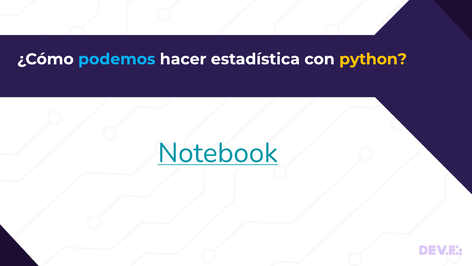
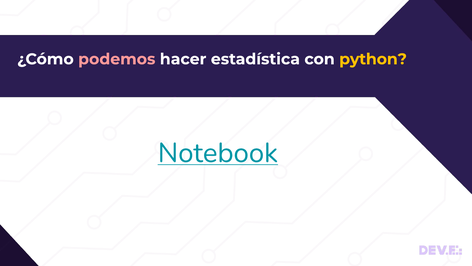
podemos colour: light blue -> pink (117, 59)
